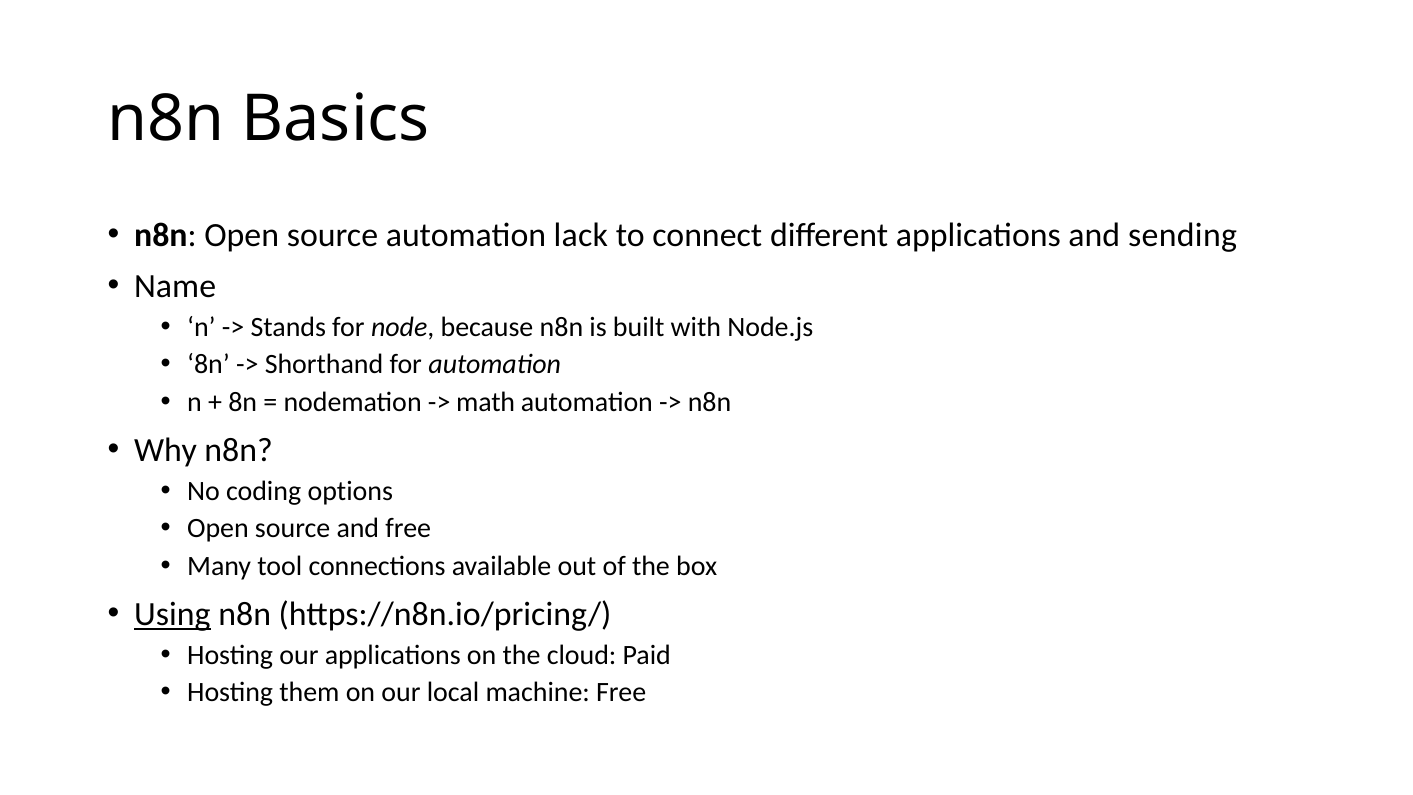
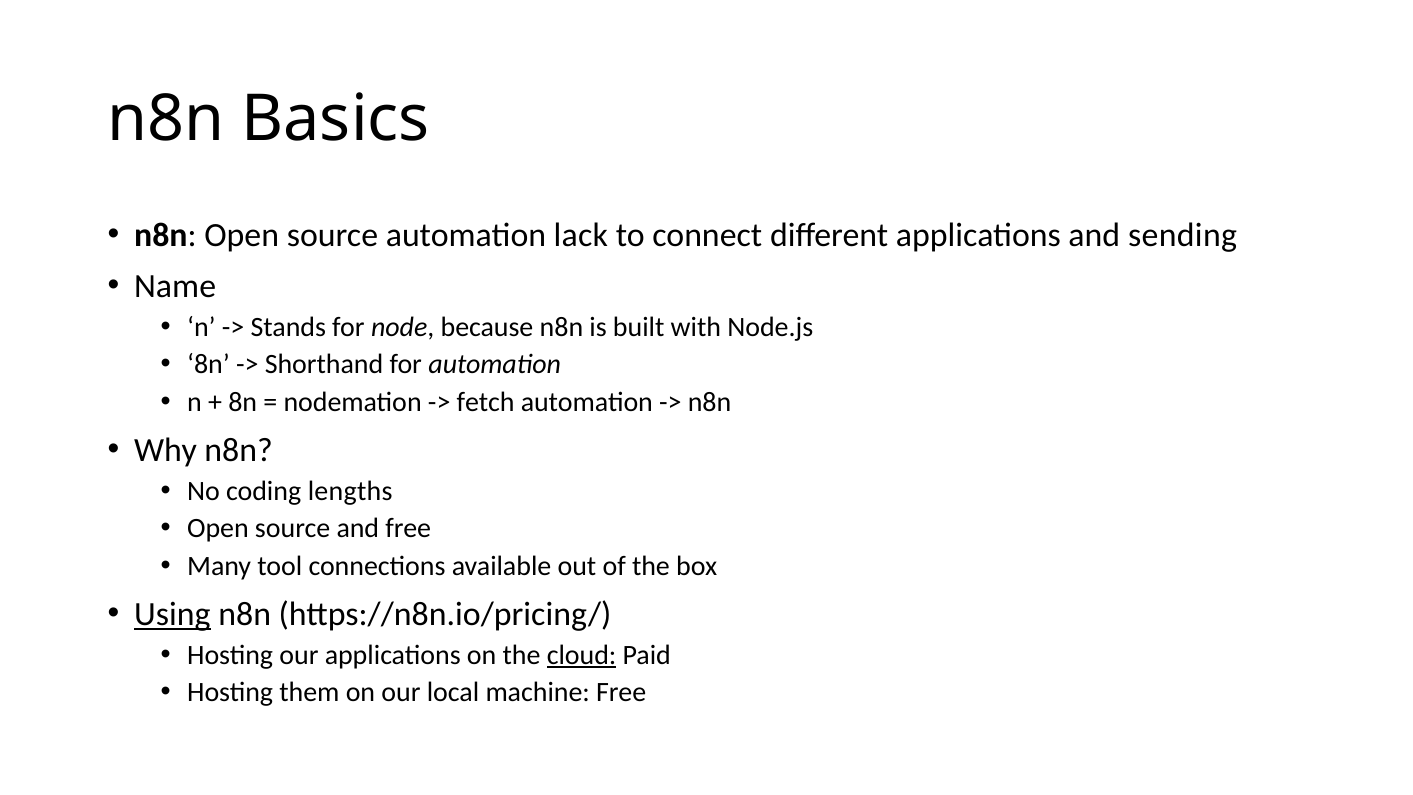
math: math -> fetch (486, 402)
options: options -> lengths (350, 491)
cloud underline: none -> present (582, 655)
